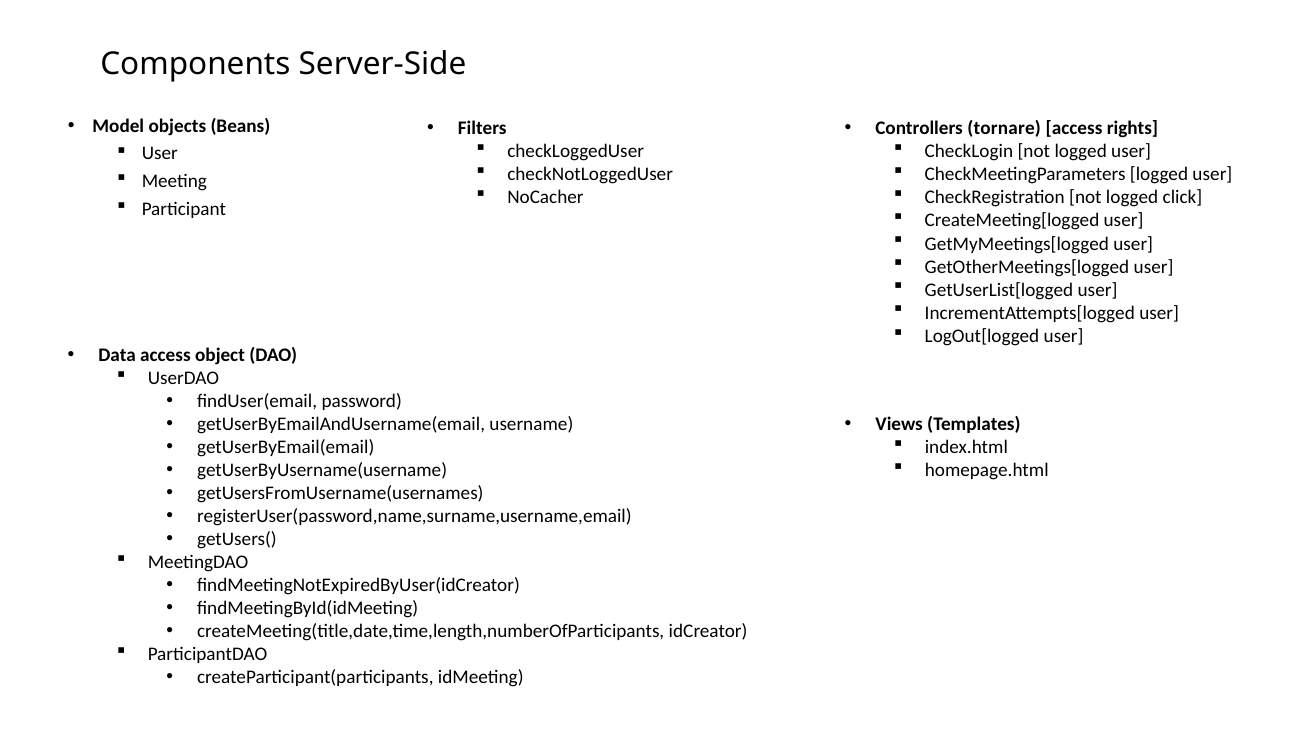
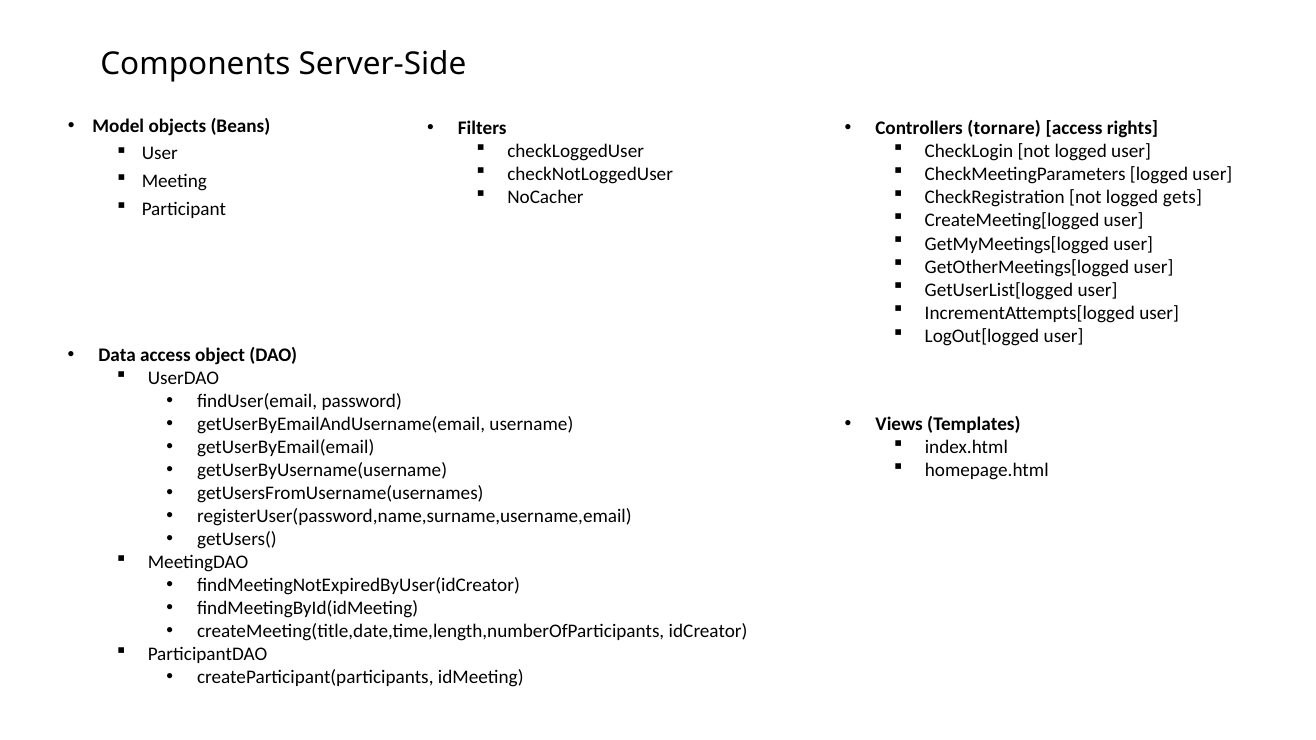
click: click -> gets (1182, 198)
